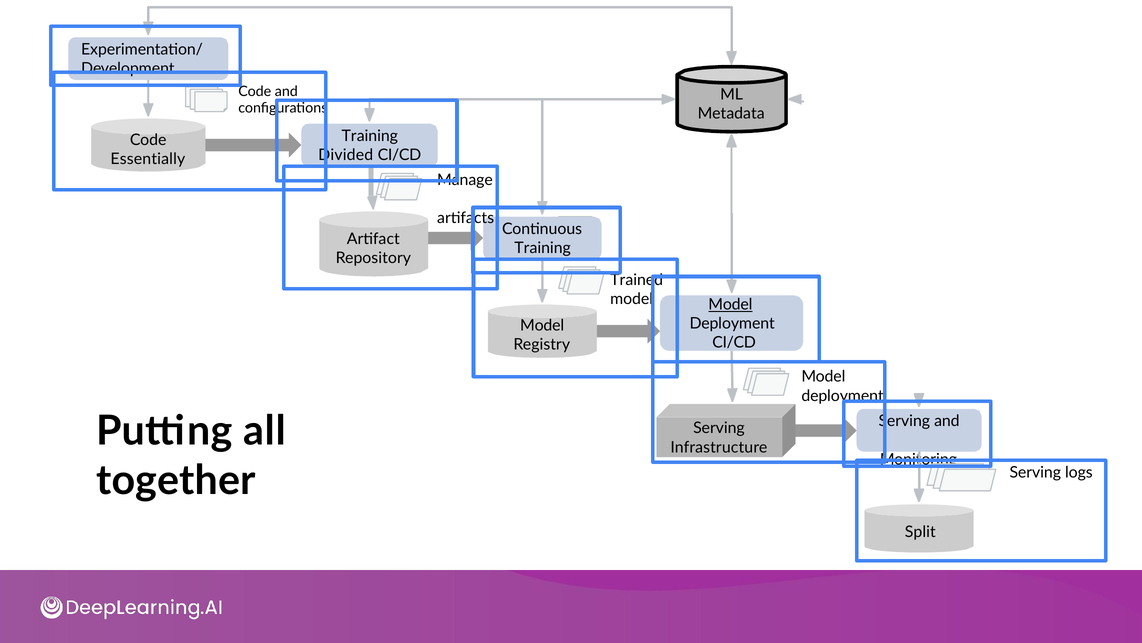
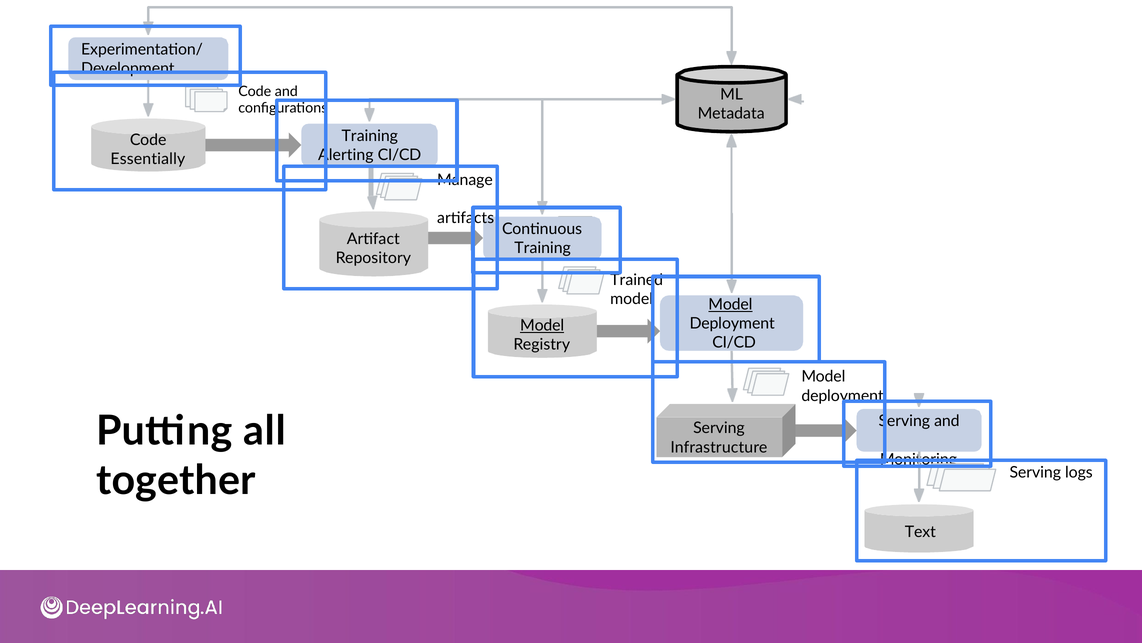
Divided: Divided -> Alerting (346, 155)
Model underline: none -> present (542, 325)
Split: Split -> Text (920, 531)
